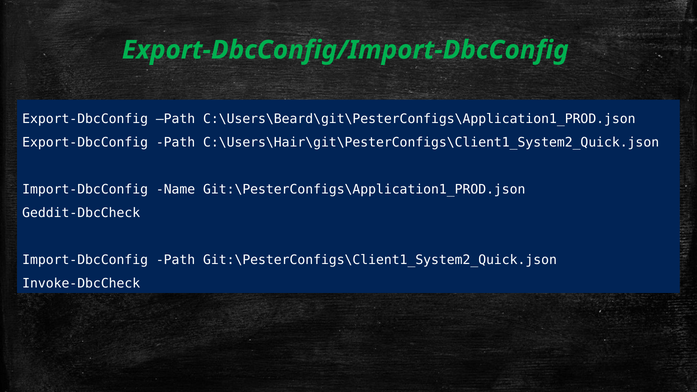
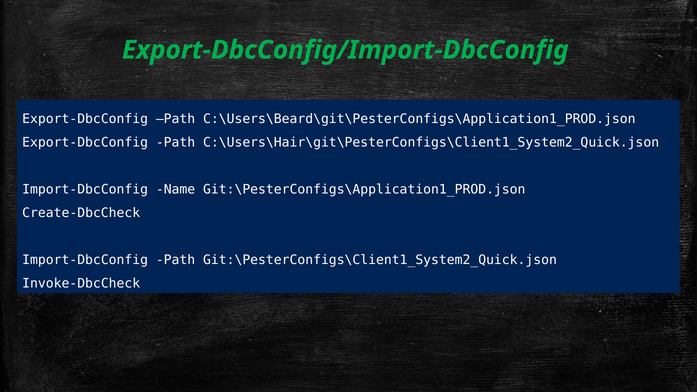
Geddit-DbcCheck: Geddit-DbcCheck -> Create-DbcCheck (81, 213)
